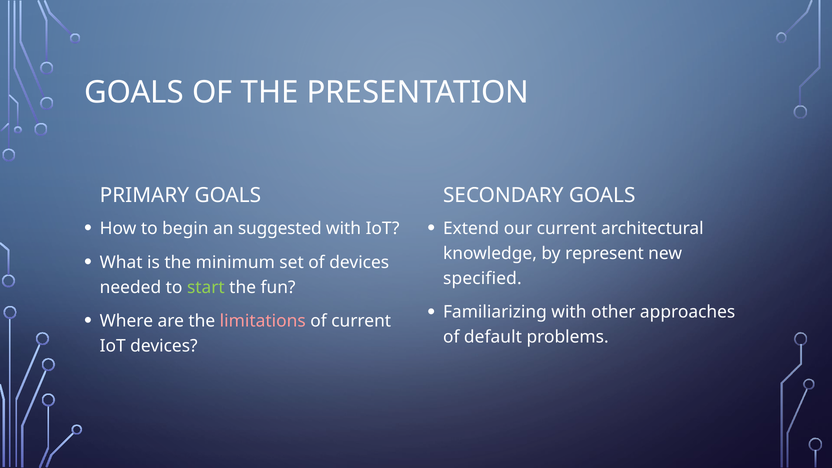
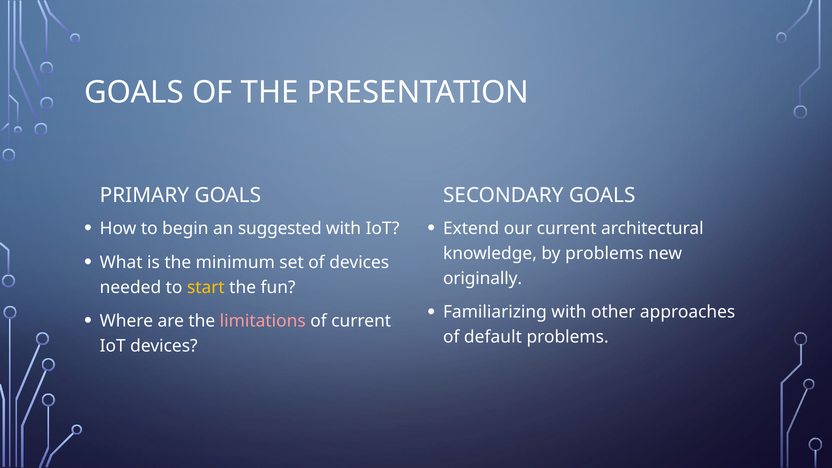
by represent: represent -> problems (604, 254)
specified: specified -> originally (483, 279)
start colour: light green -> yellow (206, 287)
